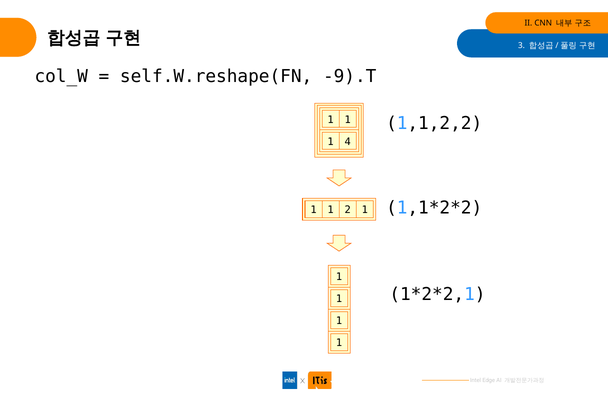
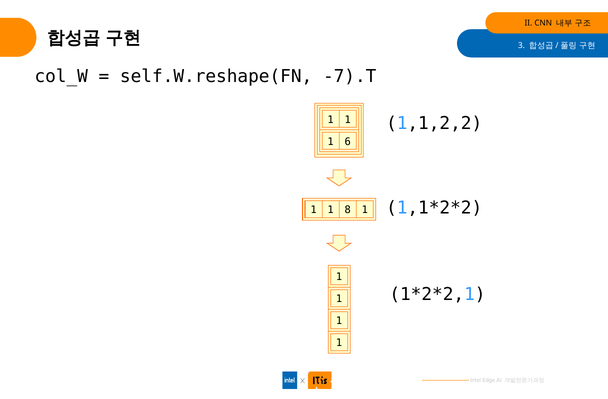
-9).T: -9).T -> -7).T (350, 76)
4: 4 -> 6 (348, 142)
2: 2 -> 8 (348, 210)
